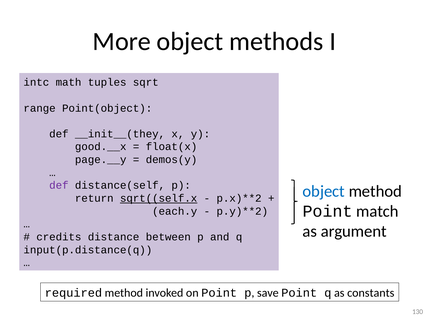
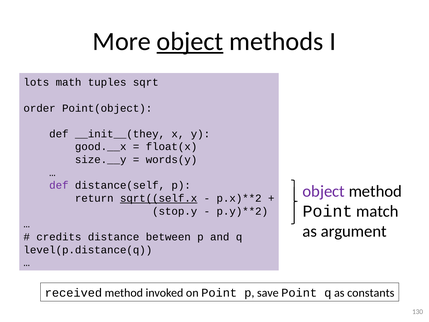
object underline: none -> present (190, 42)
intc: intc -> lots (36, 82)
range: range -> order (40, 108)
page.__y: page.__y -> size.__y (101, 160)
demos(y: demos(y -> words(y (171, 160)
object colour: blue -> purple (324, 191)
each.y: each.y -> stop.y (175, 211)
input(p.distance(q: input(p.distance(q -> level(p.distance(q (88, 250)
required: required -> received (73, 293)
